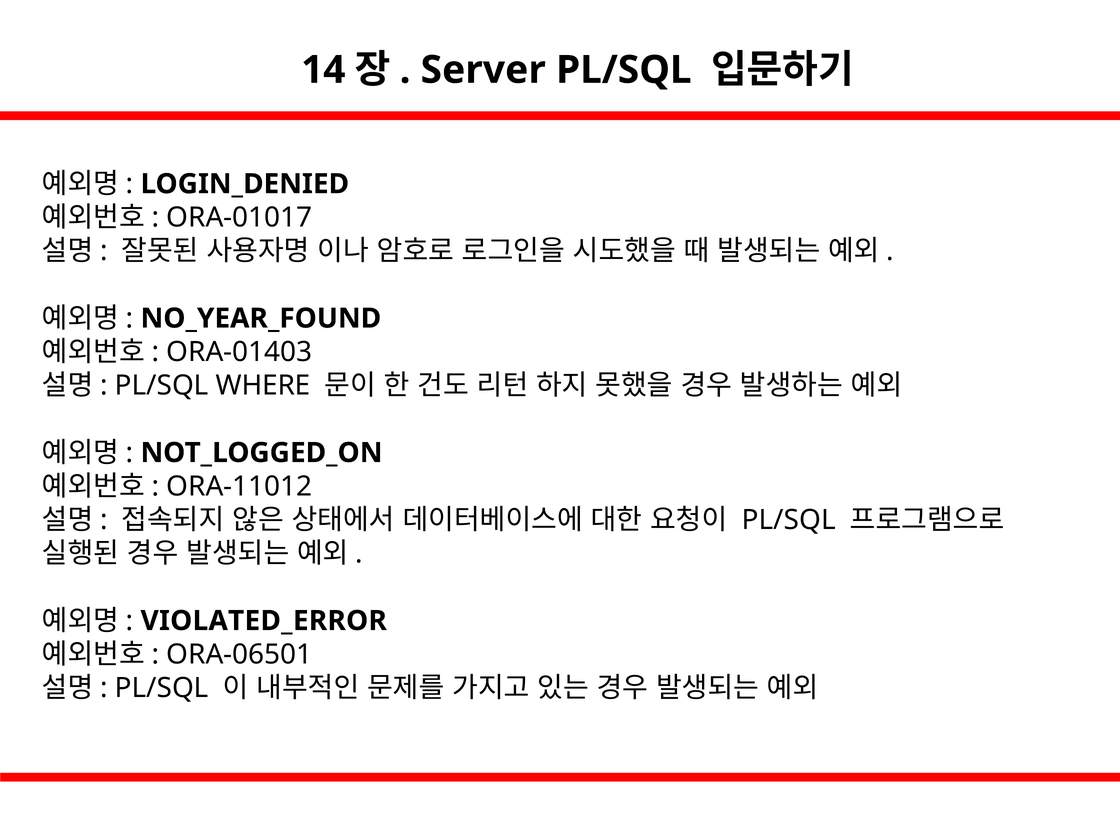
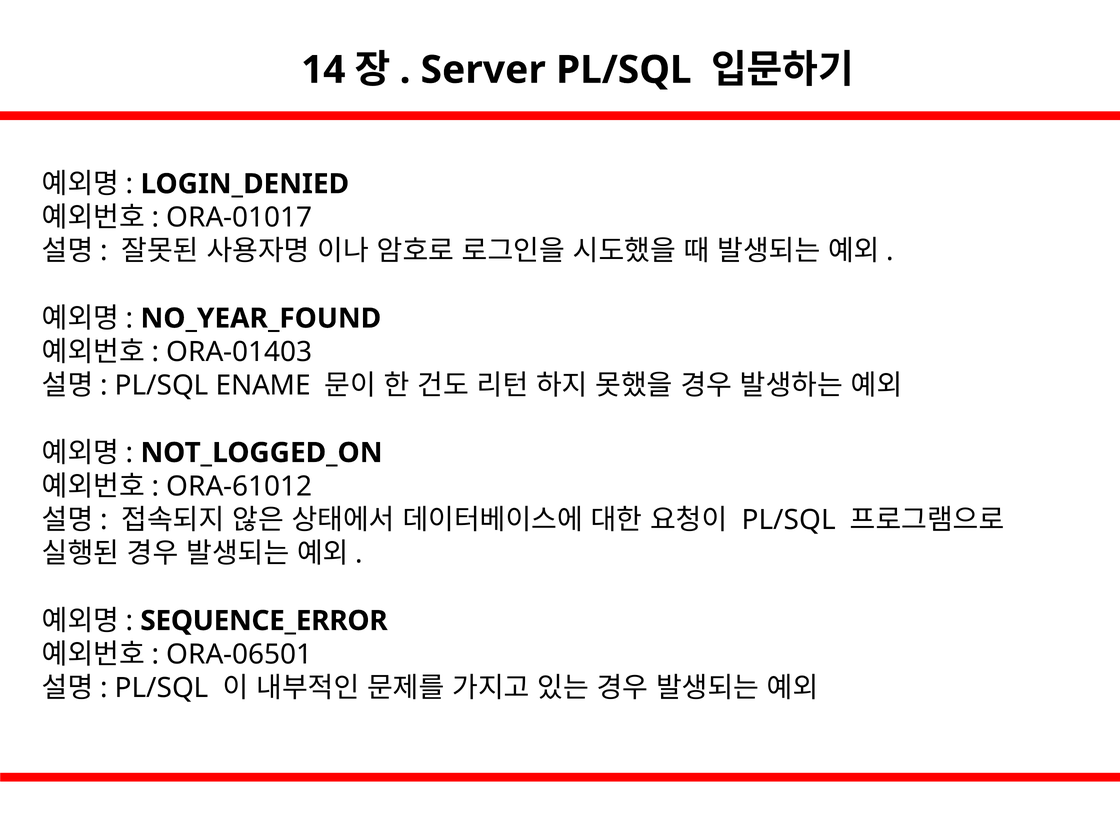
WHERE: WHERE -> ENAME (263, 386)
ORA-11012: ORA-11012 -> ORA-61012 (239, 486)
VIOLATED_ERROR: VIOLATED_ERROR -> SEQUENCE_ERROR (264, 621)
